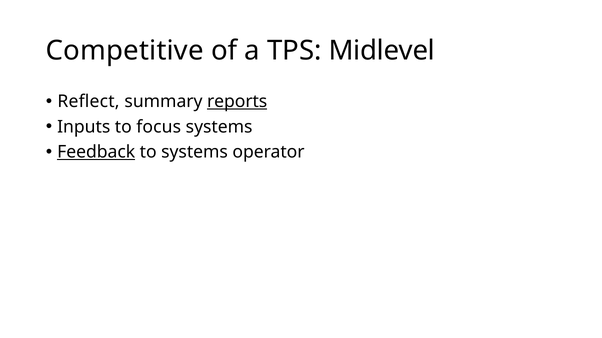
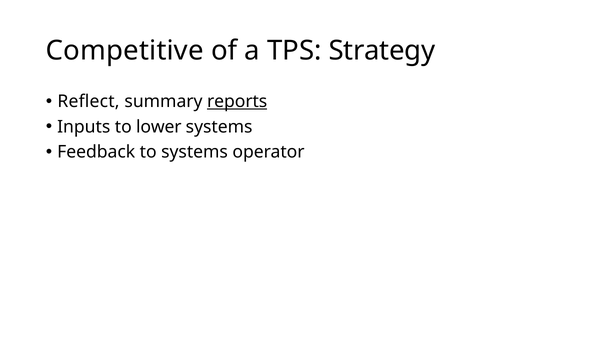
Midlevel: Midlevel -> Strategy (382, 51)
focus: focus -> lower (159, 127)
Feedback underline: present -> none (96, 152)
